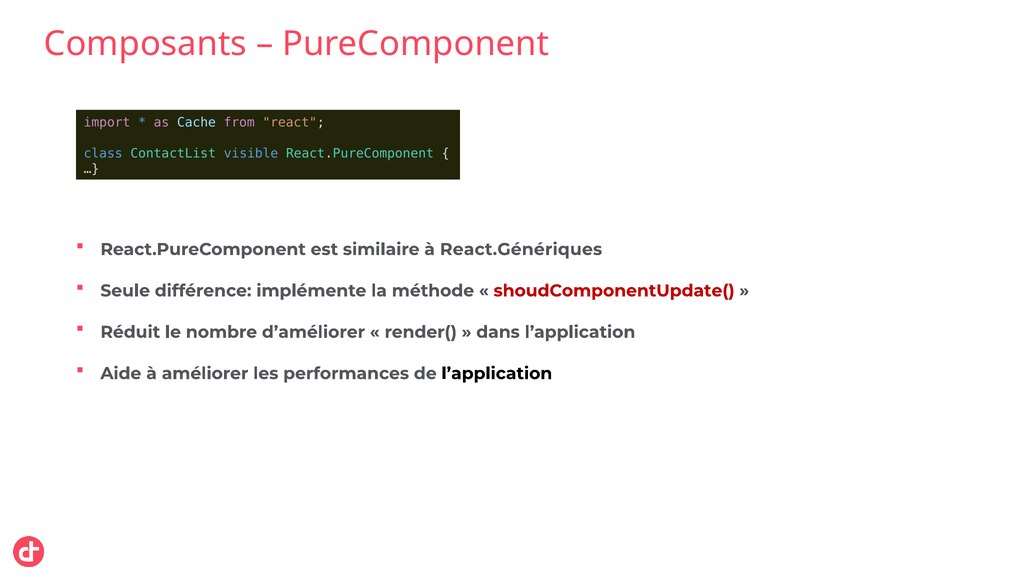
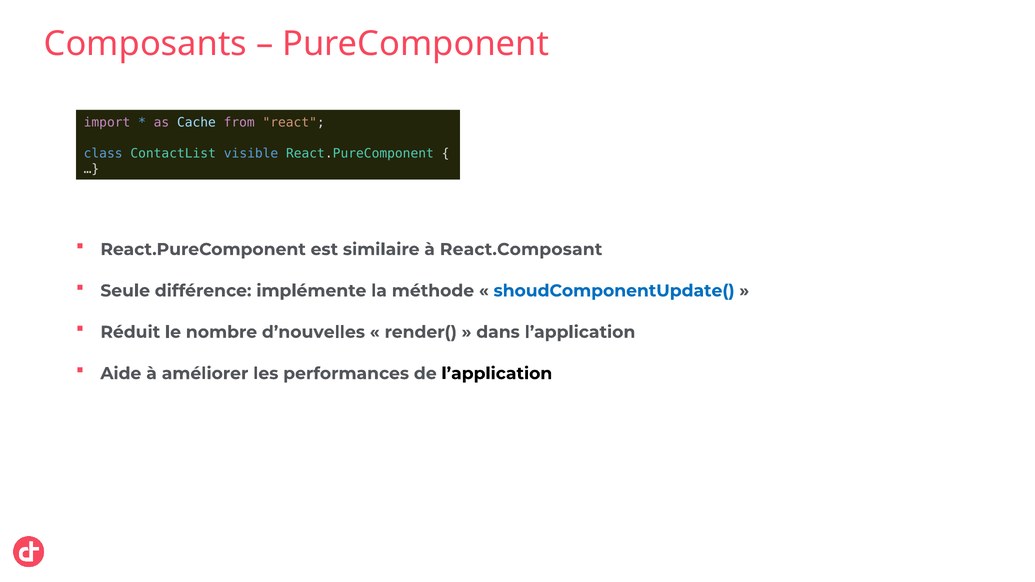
React.Génériques: React.Génériques -> React.Composant (521, 249)
shoudComponentUpdate( colour: red -> blue (614, 291)
d’améliorer: d’améliorer -> d’nouvelles (313, 332)
